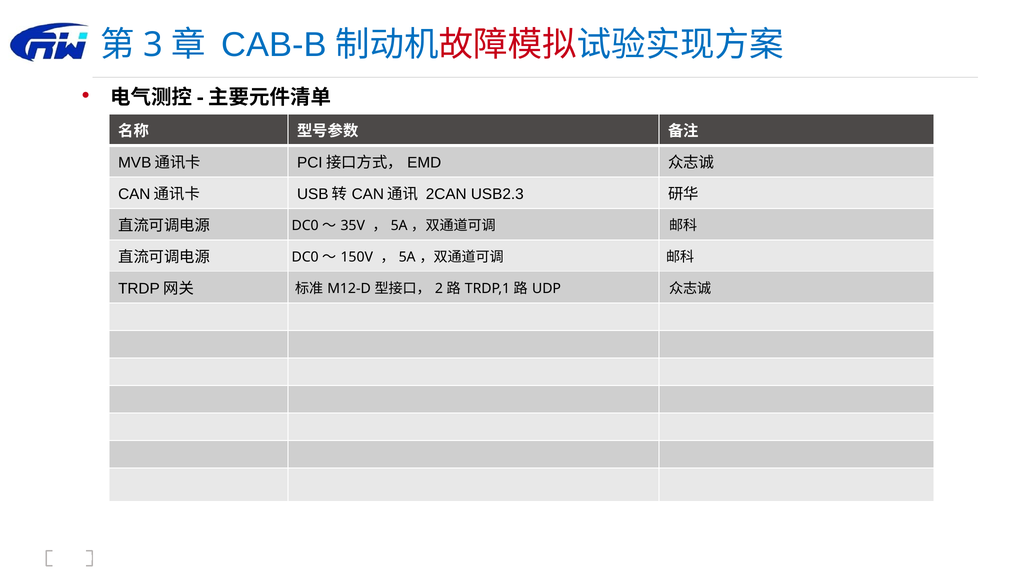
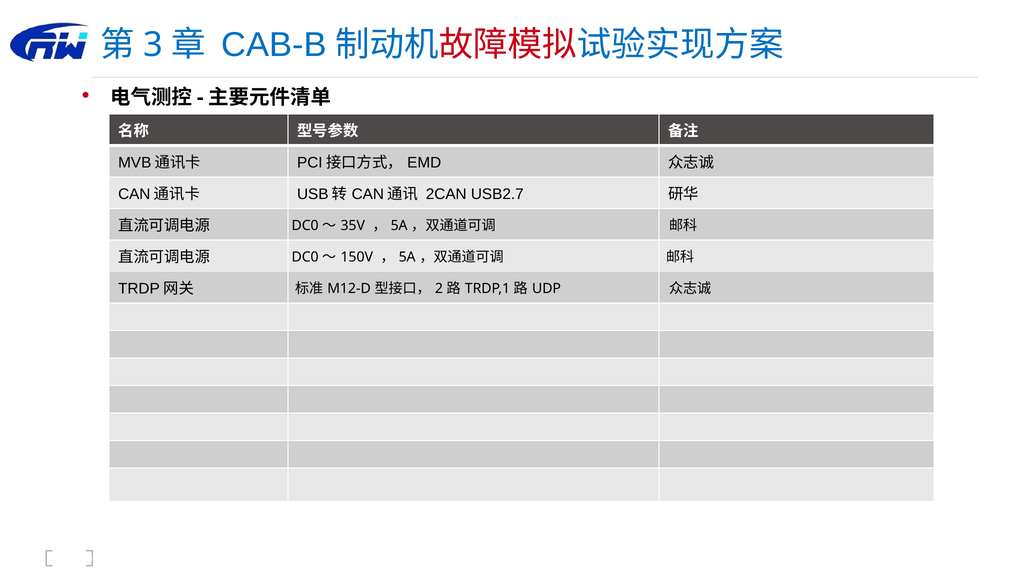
USB2.3: USB2.3 -> USB2.7 (497, 194)
